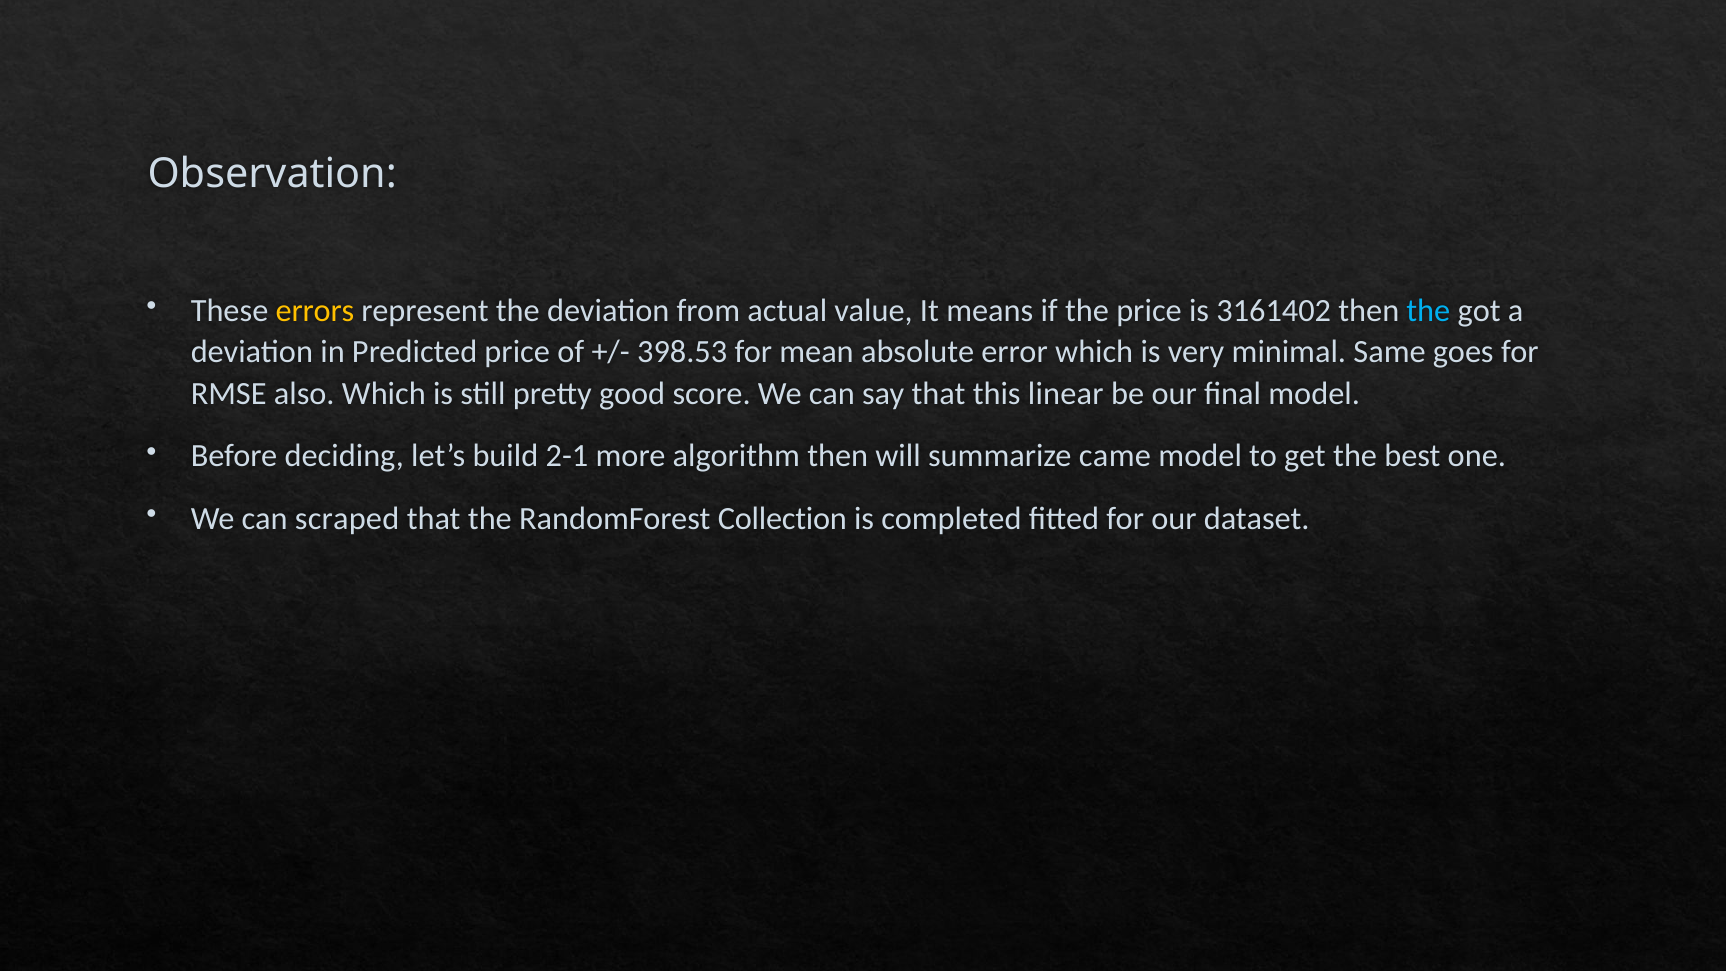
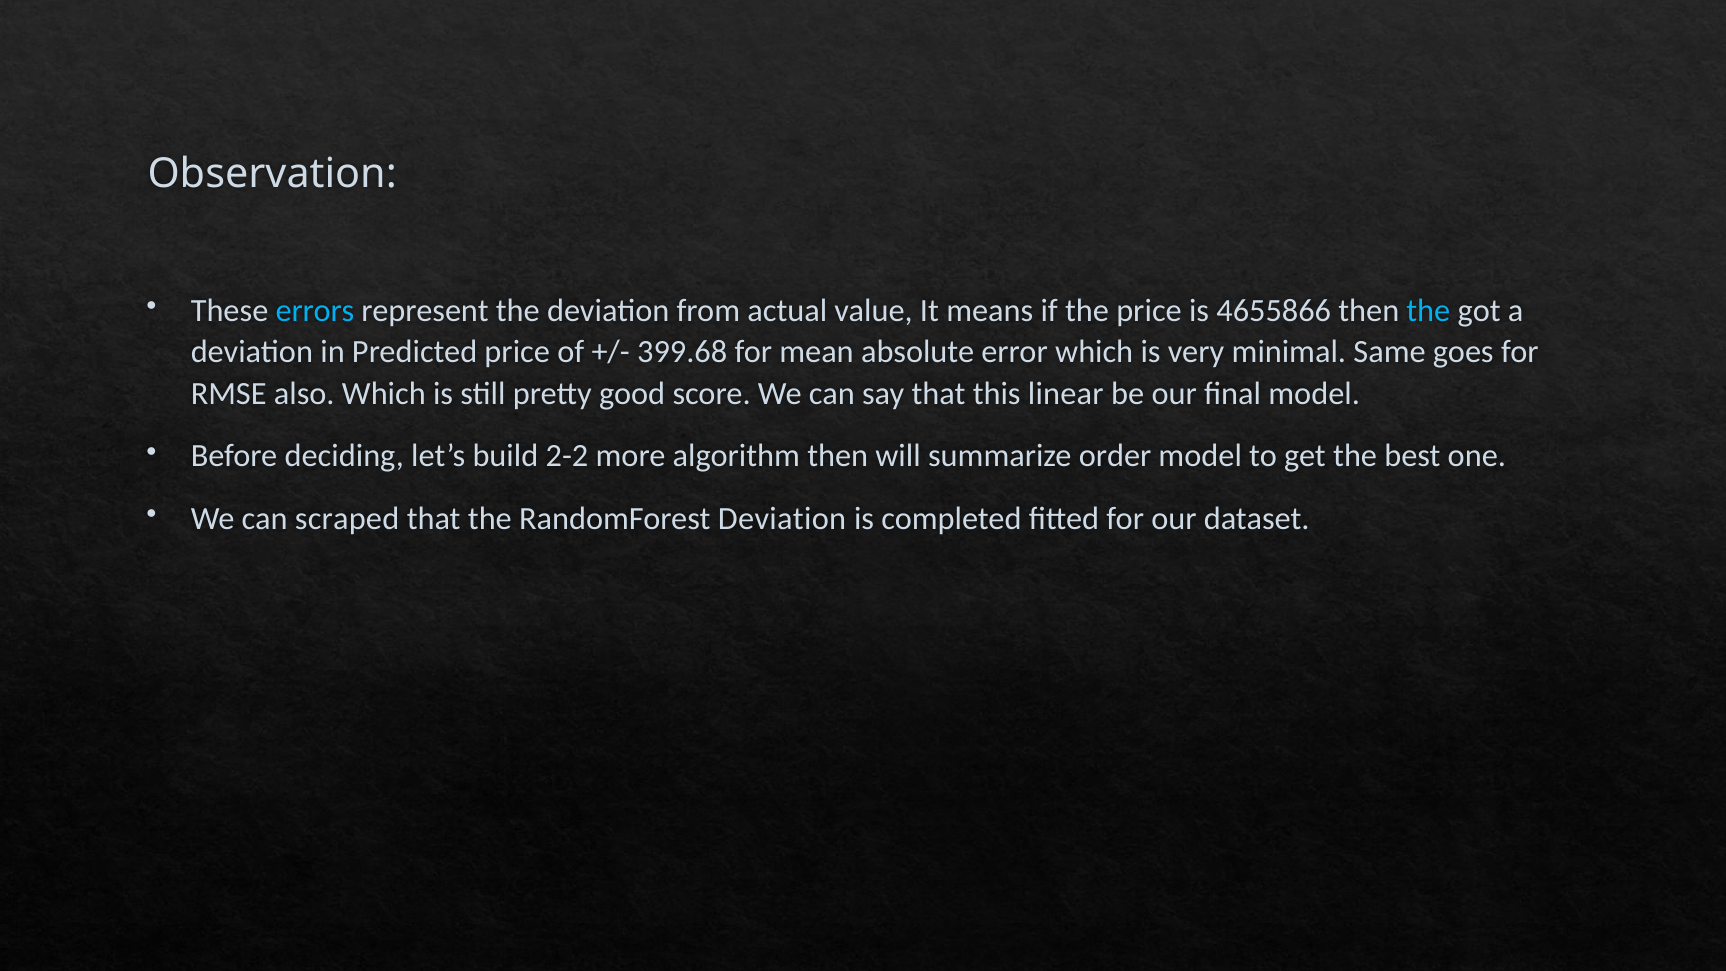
errors colour: yellow -> light blue (315, 311)
3161402: 3161402 -> 4655866 (1274, 311)
398.53: 398.53 -> 399.68 (682, 352)
2-1: 2-1 -> 2-2 (567, 456)
came: came -> order (1115, 456)
RandomForest Collection: Collection -> Deviation (782, 518)
